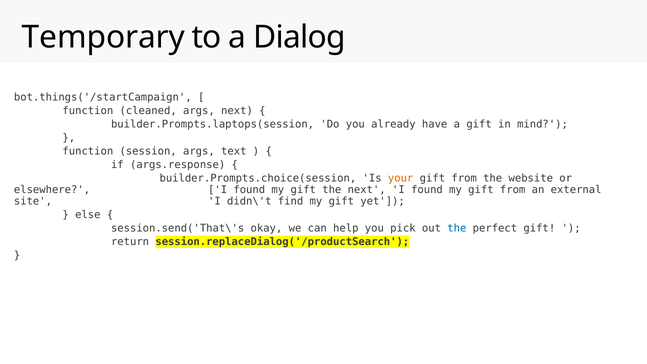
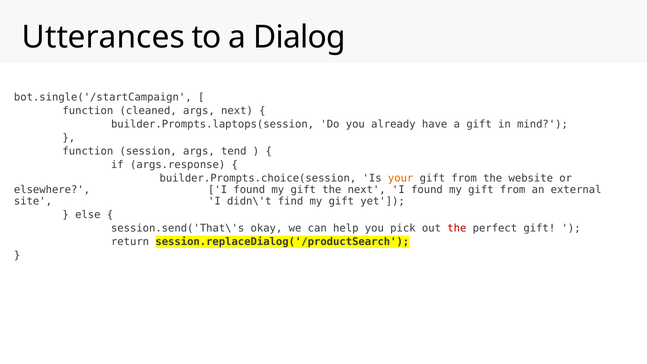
Temporary: Temporary -> Utterances (103, 37)
bot.things('/startCampaign: bot.things('/startCampaign -> bot.single('/startCampaign (103, 97)
text: text -> tend (234, 151)
the colour: blue -> red (457, 228)
